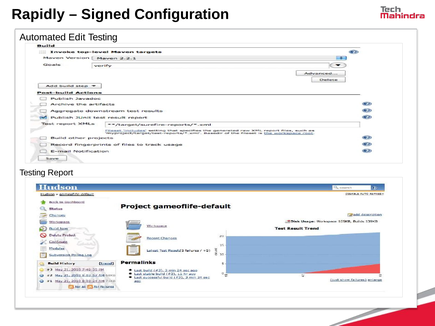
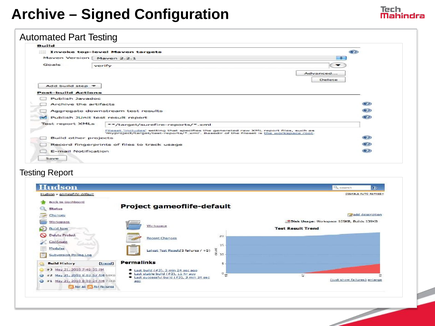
Rapidly: Rapidly -> Archive (38, 14)
Edit: Edit -> Part (77, 37)
